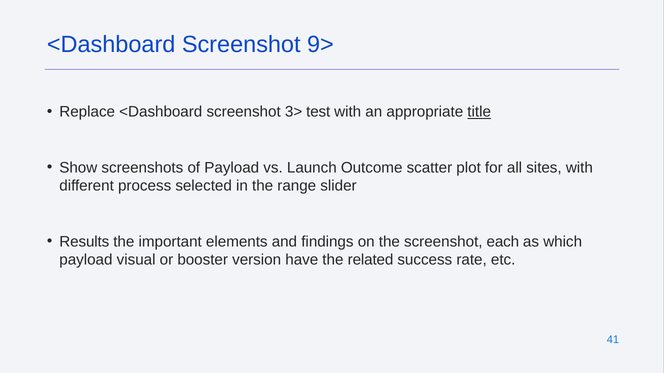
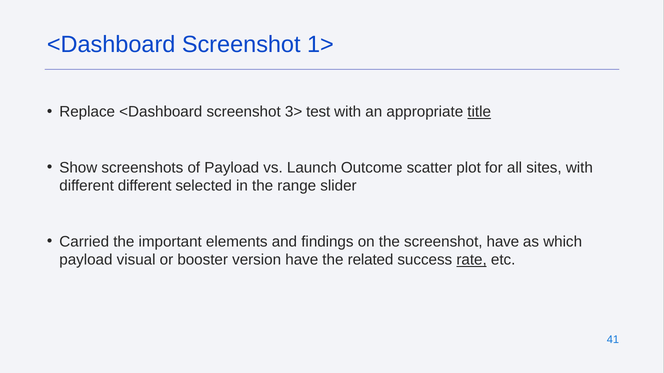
9>: 9> -> 1> (320, 44)
different process: process -> different (145, 186)
Results: Results -> Carried (84, 242)
screenshot each: each -> have (503, 242)
rate underline: none -> present (472, 260)
